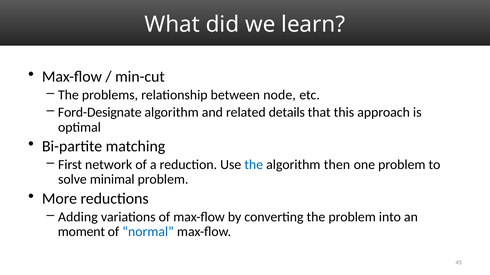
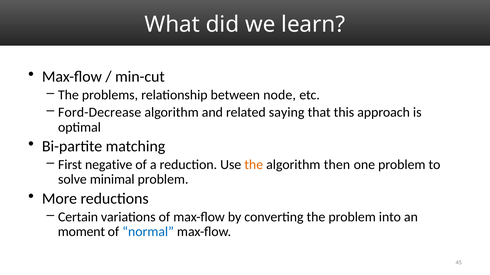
Ford-Designate: Ford-Designate -> Ford-Decrease (100, 113)
details: details -> saying (287, 113)
network: network -> negative (109, 165)
the colour: blue -> orange (254, 165)
Adding: Adding -> Certain (78, 217)
